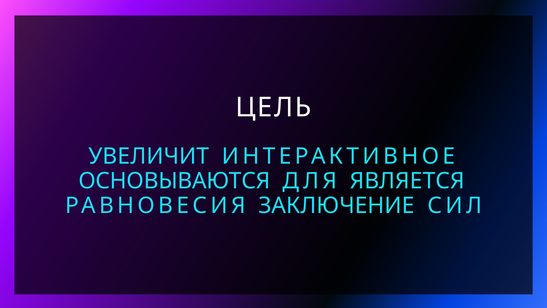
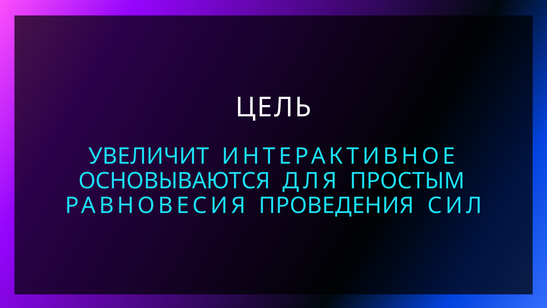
ЯВЛЯЕТСЯ: ЯВЛЯЕТСЯ -> ПРОСТЫМ (407, 181)
ЗАКЛЮЧЕНИЕ: ЗАКЛЮЧЕНИЕ -> ПРОВЕДЕНИЯ (336, 205)
